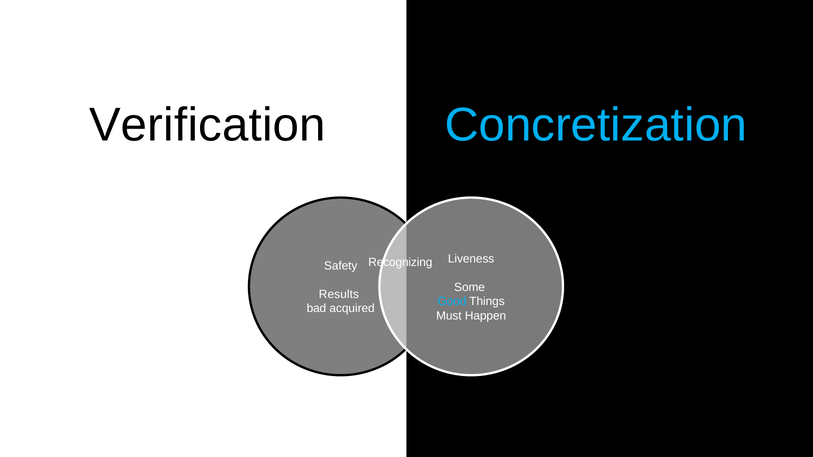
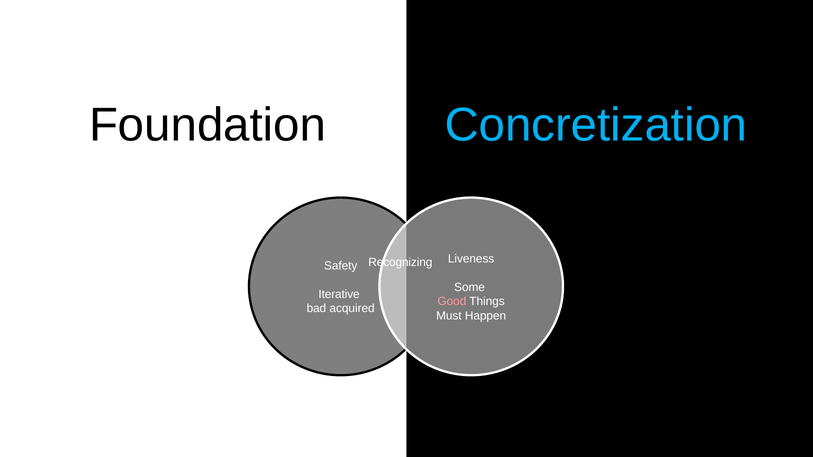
Verification: Verification -> Foundation (208, 125)
Results: Results -> Iterative (339, 295)
Good colour: light blue -> pink (452, 302)
